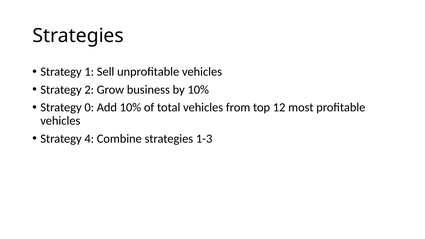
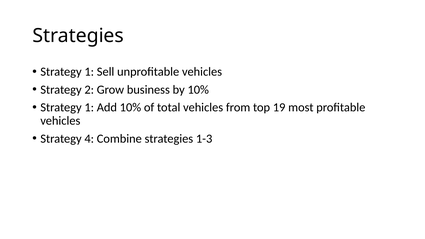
0: 0 -> 1 (89, 107)
12: 12 -> 19 (279, 107)
